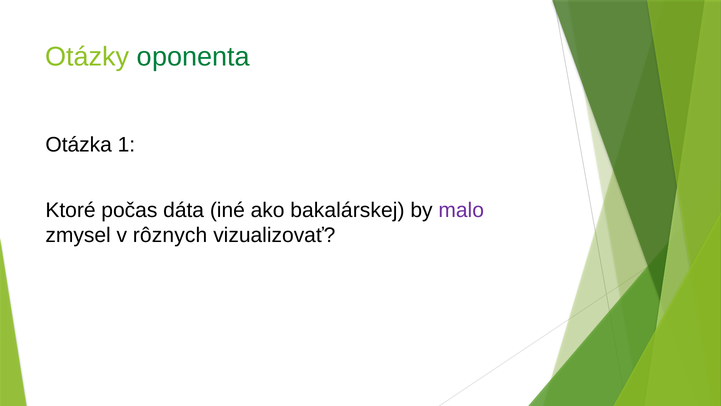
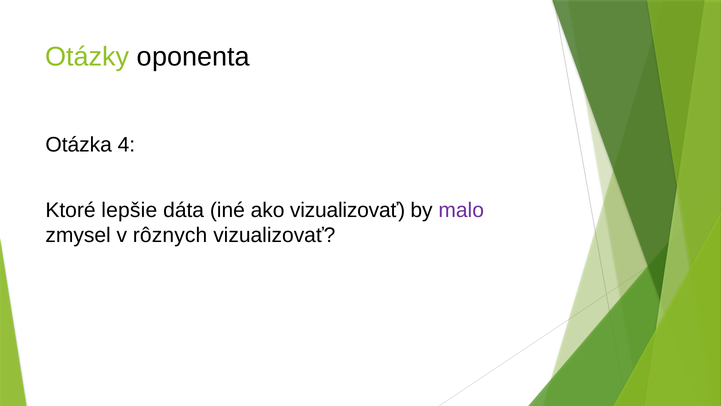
oponenta colour: green -> black (193, 57)
1: 1 -> 4 (126, 145)
počas: počas -> lepšie (129, 210)
ako bakalárskej: bakalárskej -> vizualizovať (348, 210)
